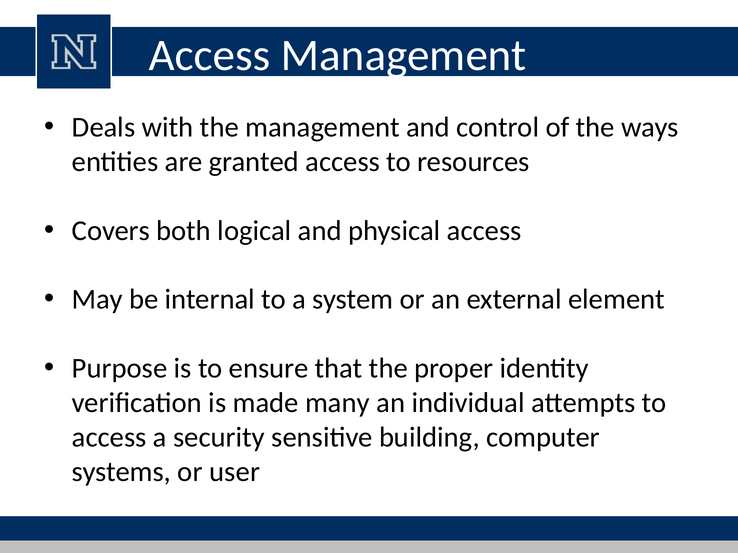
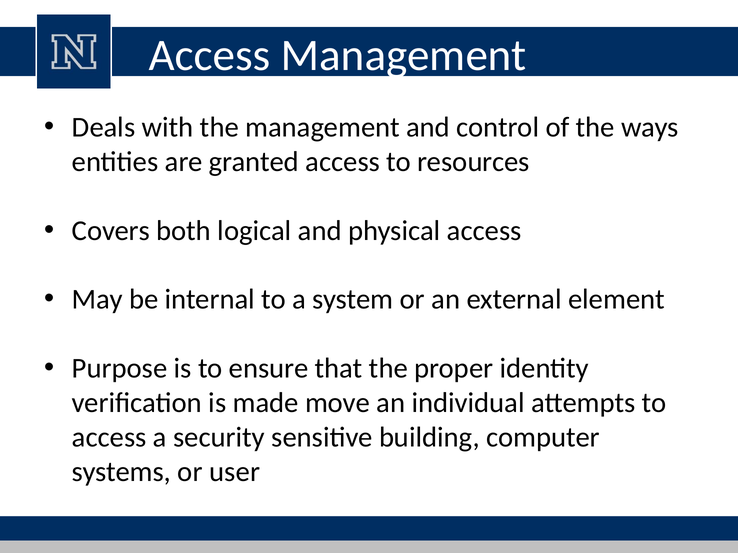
many: many -> move (338, 403)
